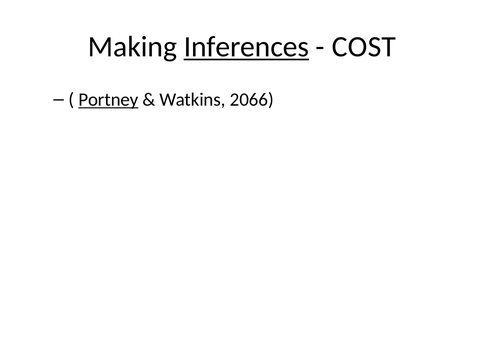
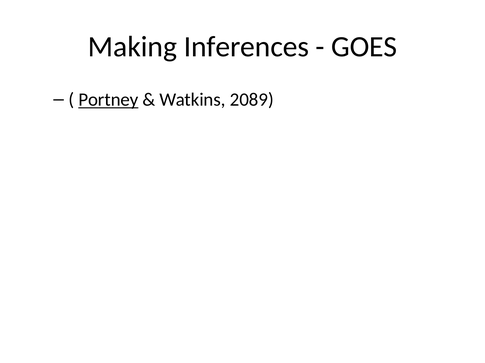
Inferences underline: present -> none (246, 47)
COST: COST -> GOES (364, 47)
2066: 2066 -> 2089 (252, 100)
